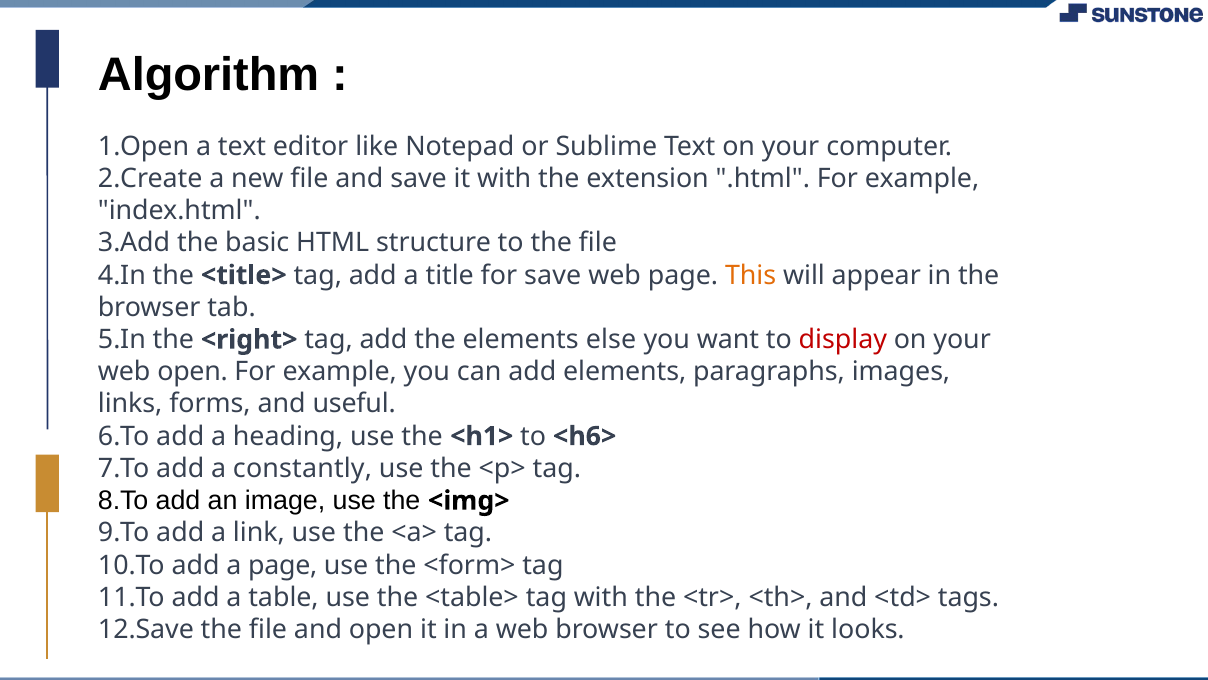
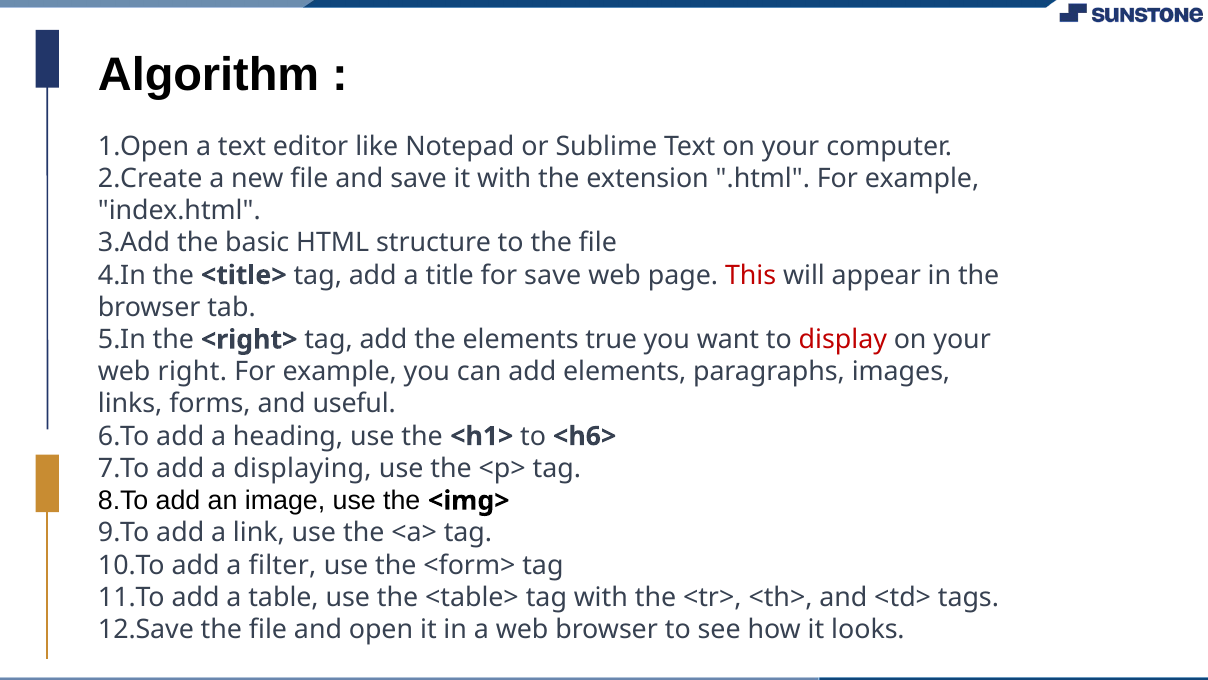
This colour: orange -> red (751, 275)
else: else -> true (611, 339)
web open: open -> right (192, 372)
constantly: constantly -> displaying (302, 468)
a page: page -> filter (283, 565)
